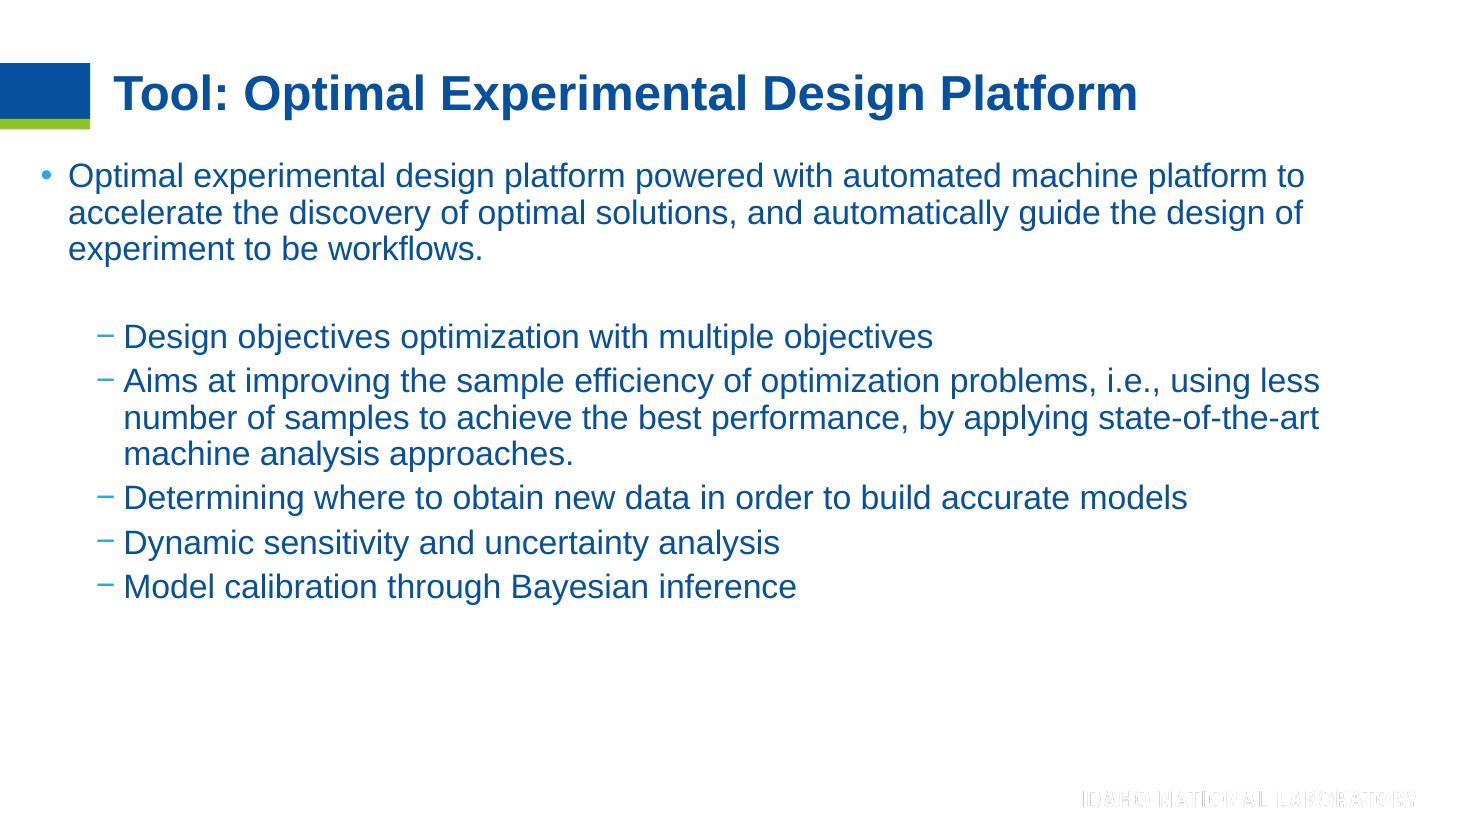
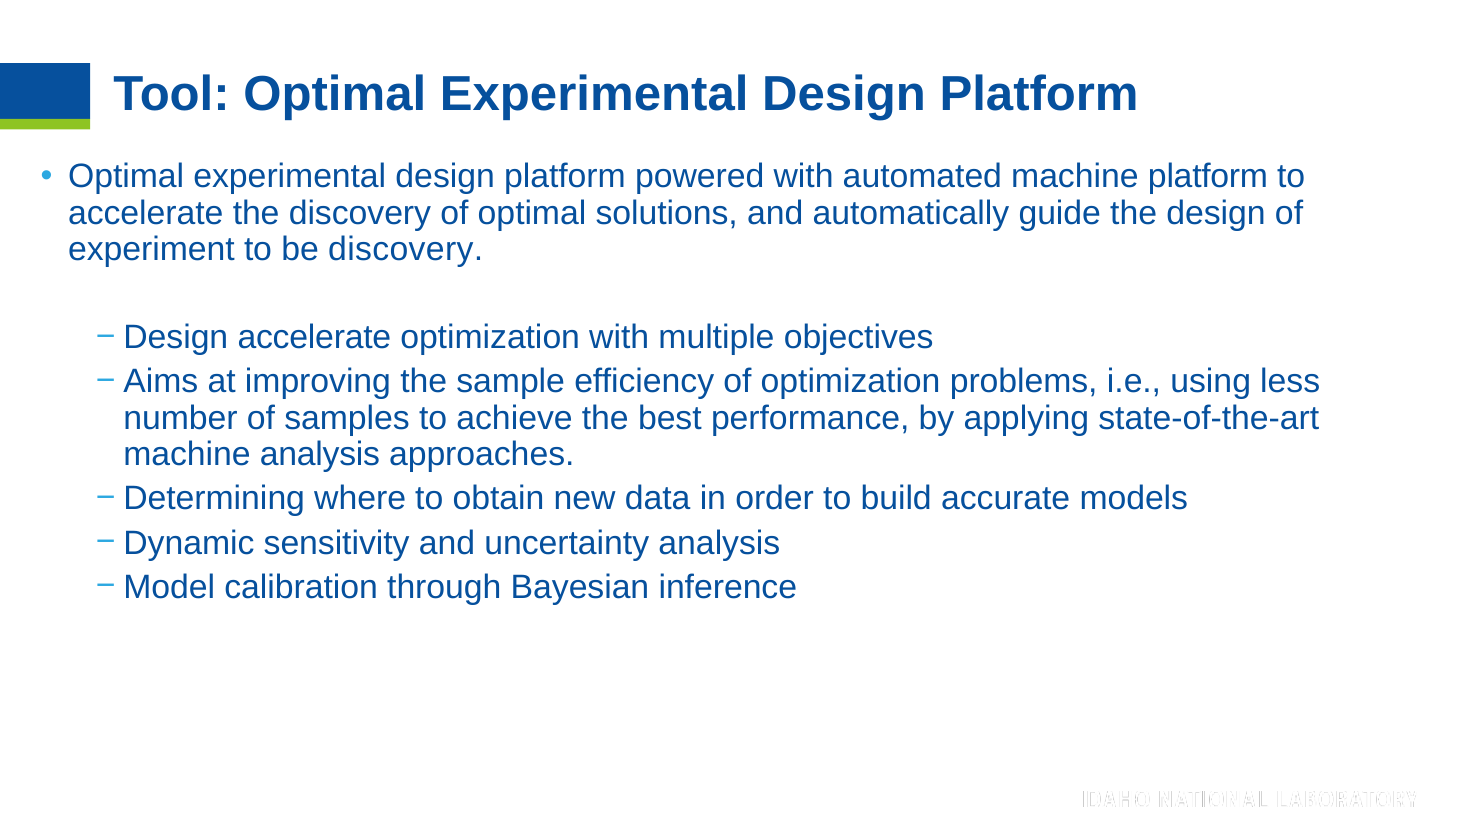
be workflows: workflows -> discovery (406, 249)
objectives: objectives -> accelerate (314, 338)
